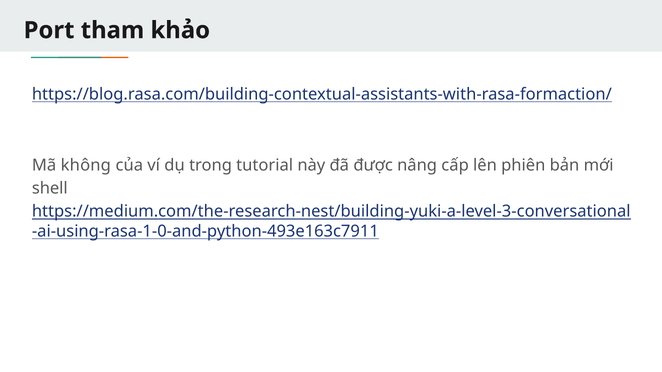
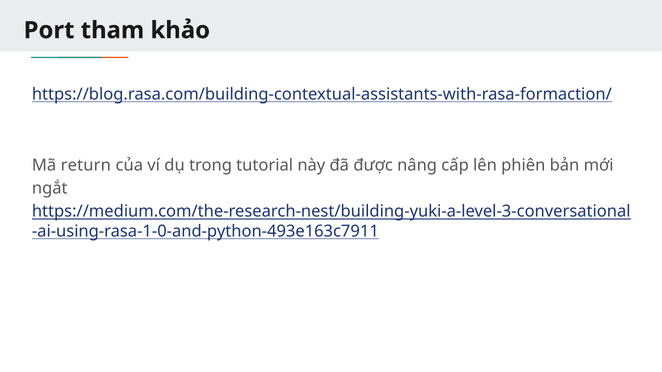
không: không -> return (86, 166)
shell: shell -> ngắt (50, 188)
